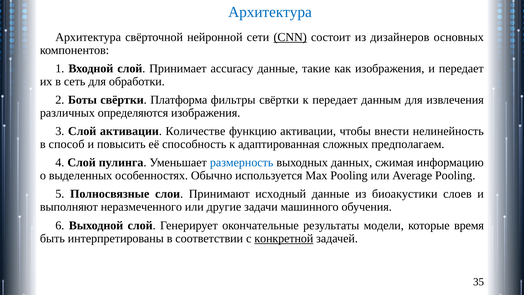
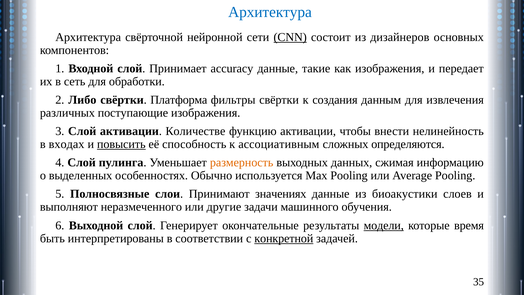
Боты: Боты -> Либо (82, 100)
к передает: передает -> создания (335, 100)
определяются: определяются -> поступающие (133, 113)
способ: способ -> входах (67, 144)
повысить underline: none -> present (121, 144)
адаптированная: адаптированная -> ассоциативным (279, 144)
предполагаем: предполагаем -> определяются (408, 144)
размерность colour: blue -> orange (242, 163)
исходный: исходный -> значениях (281, 194)
модели underline: none -> present (384, 225)
